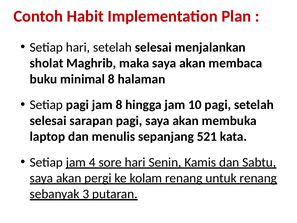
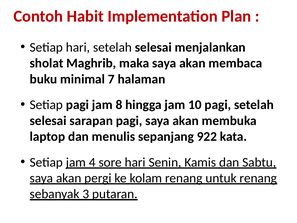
minimal 8: 8 -> 7 (111, 79)
521: 521 -> 922 (207, 136)
